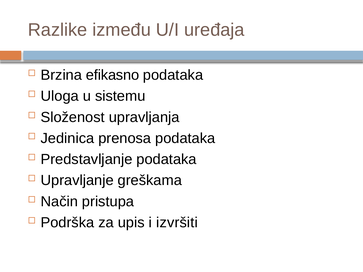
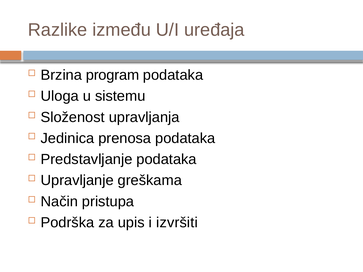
efikasno: efikasno -> program (113, 75)
